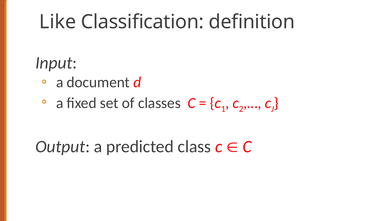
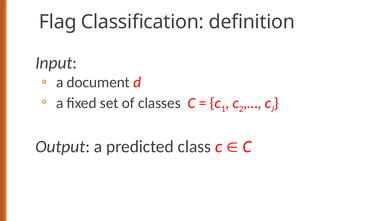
Like: Like -> Flag (58, 22)
